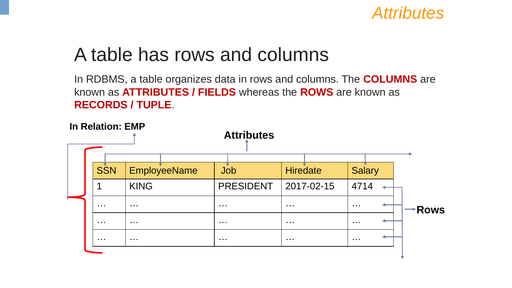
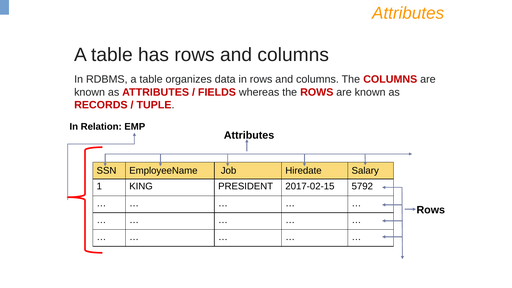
4714: 4714 -> 5792 (362, 186)
